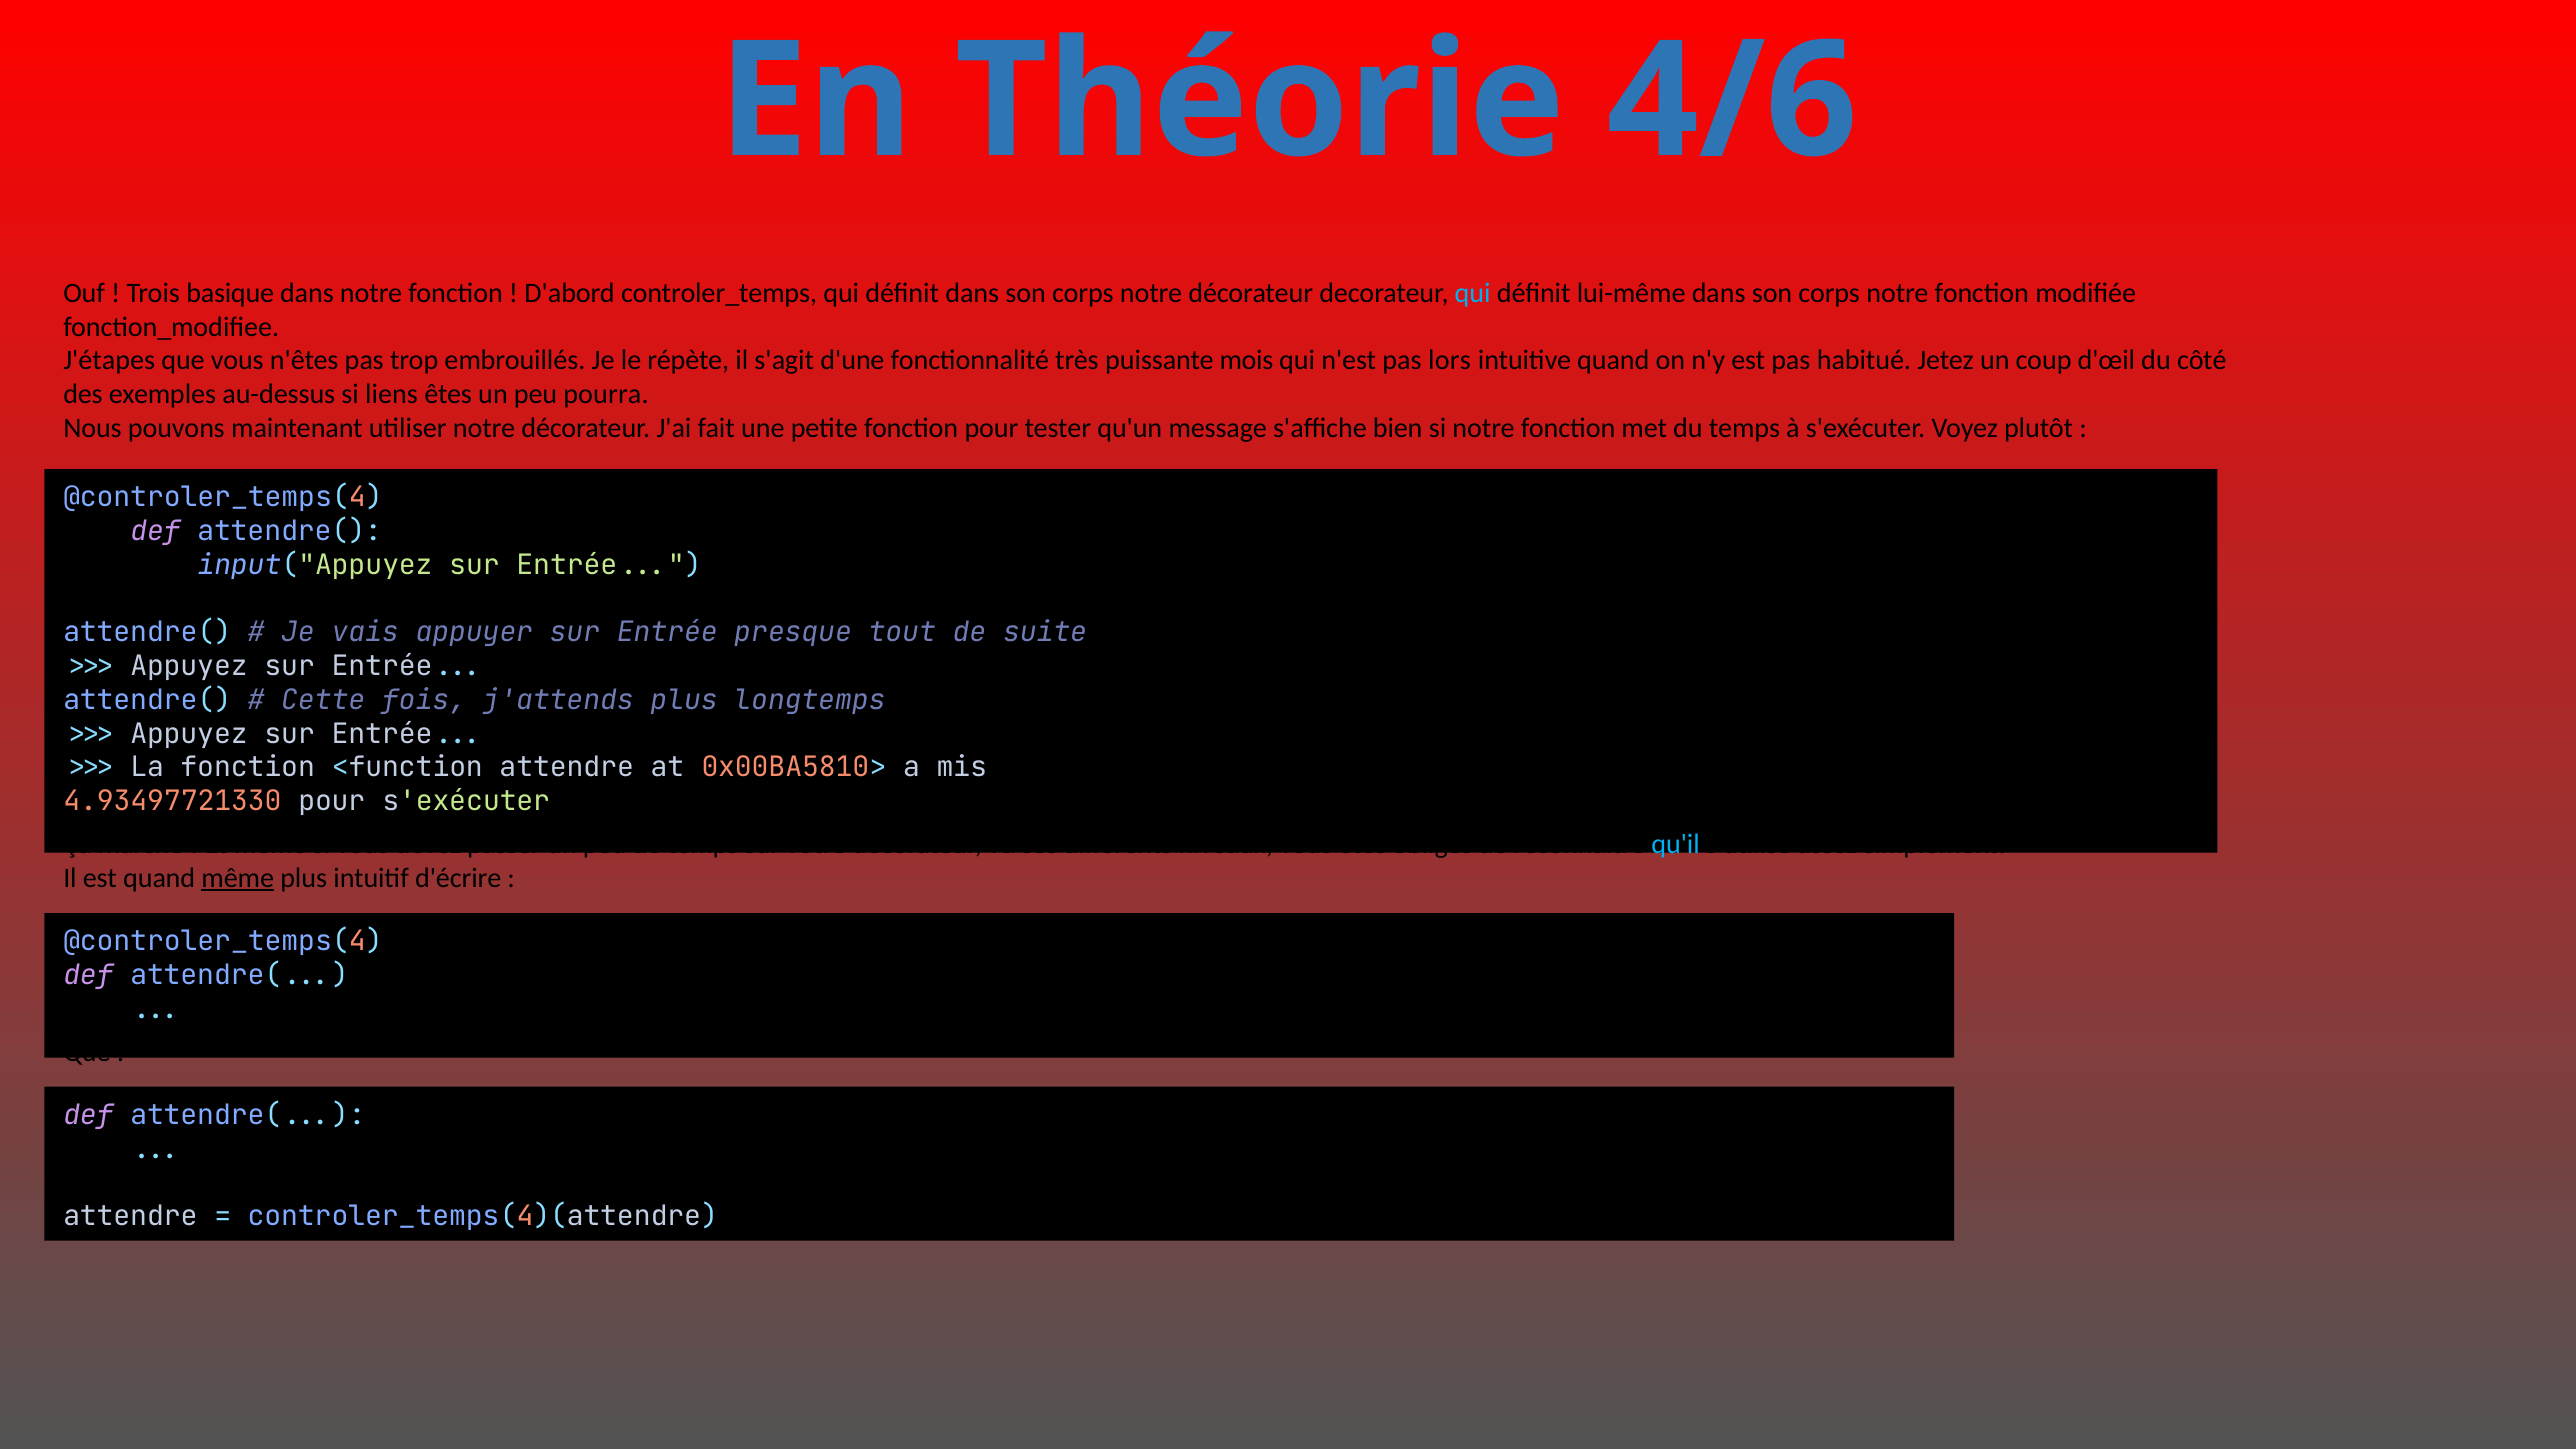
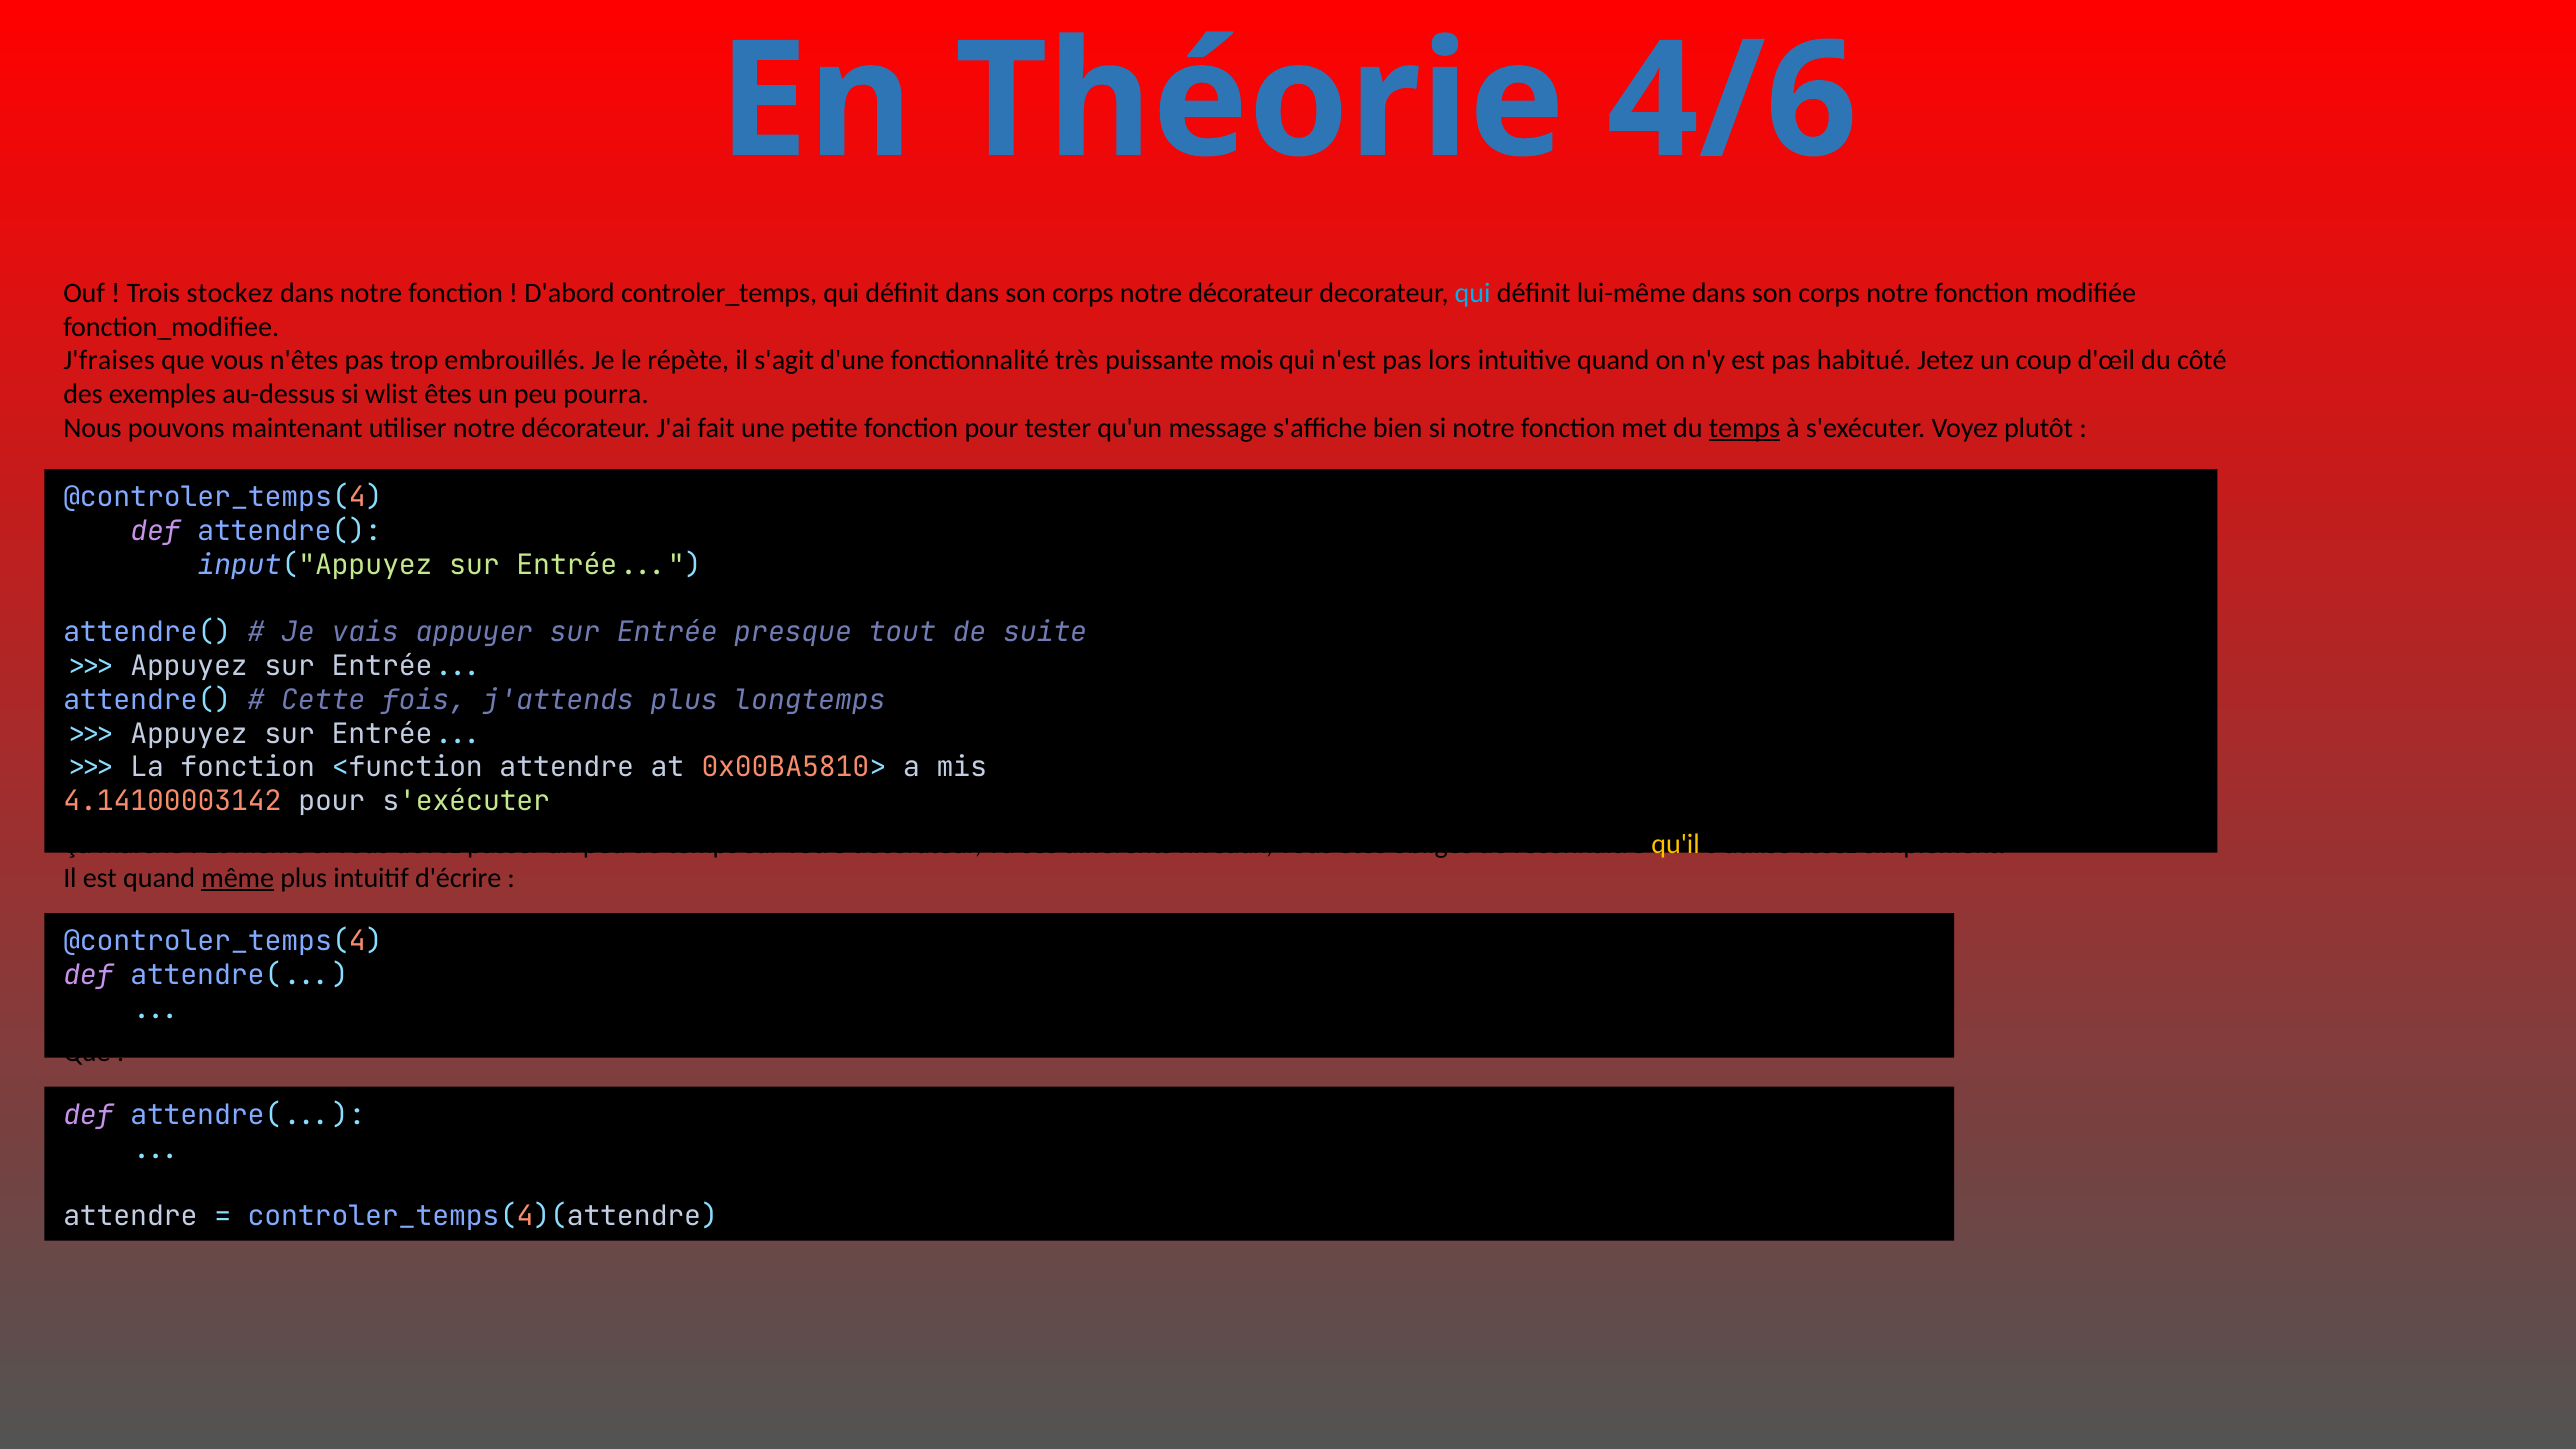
basique: basique -> stockez (230, 293)
J'étapes: J'étapes -> J'fraises (109, 361)
liens: liens -> wlist (392, 394)
temps underline: none -> present (1744, 428)
4.93497721330: 4.93497721330 -> 4.14100003142 (172, 801)
qu'il colour: light blue -> yellow (1676, 844)
